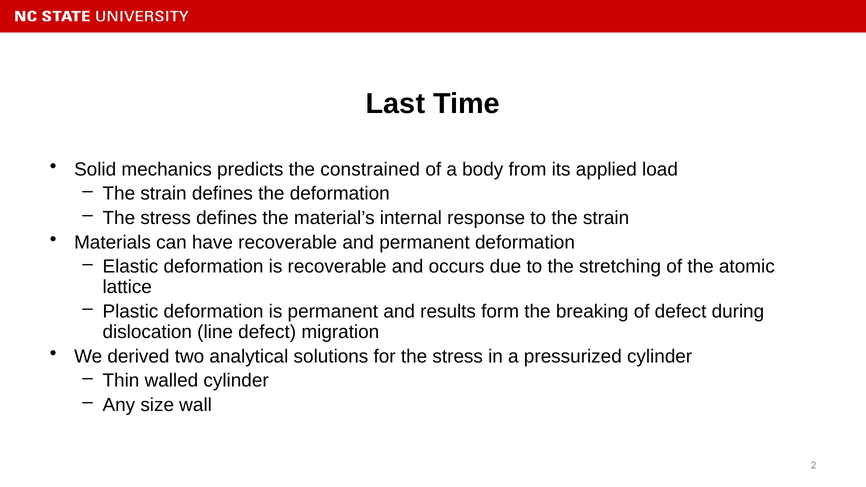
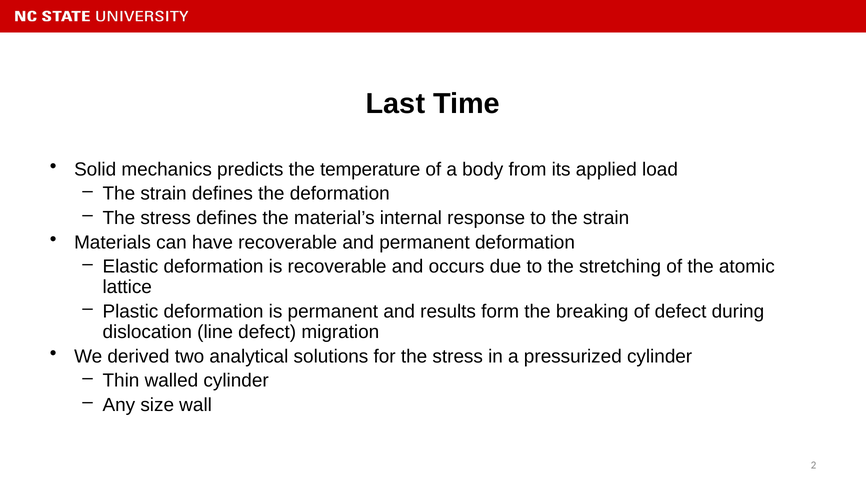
constrained: constrained -> temperature (370, 169)
